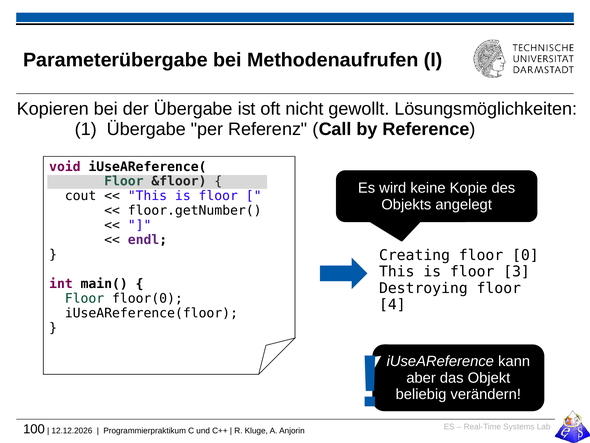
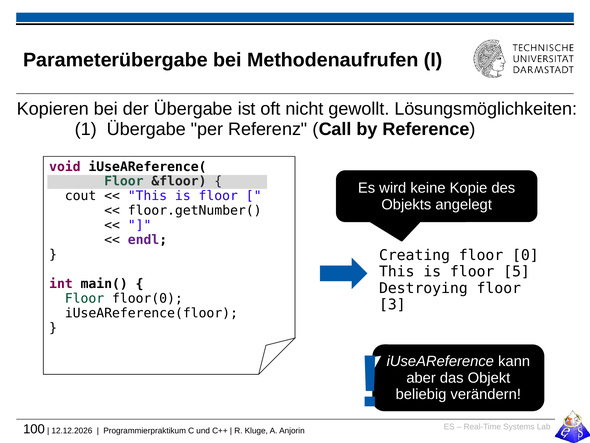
3: 3 -> 5 (517, 271)
4: 4 -> 3 (392, 304)
